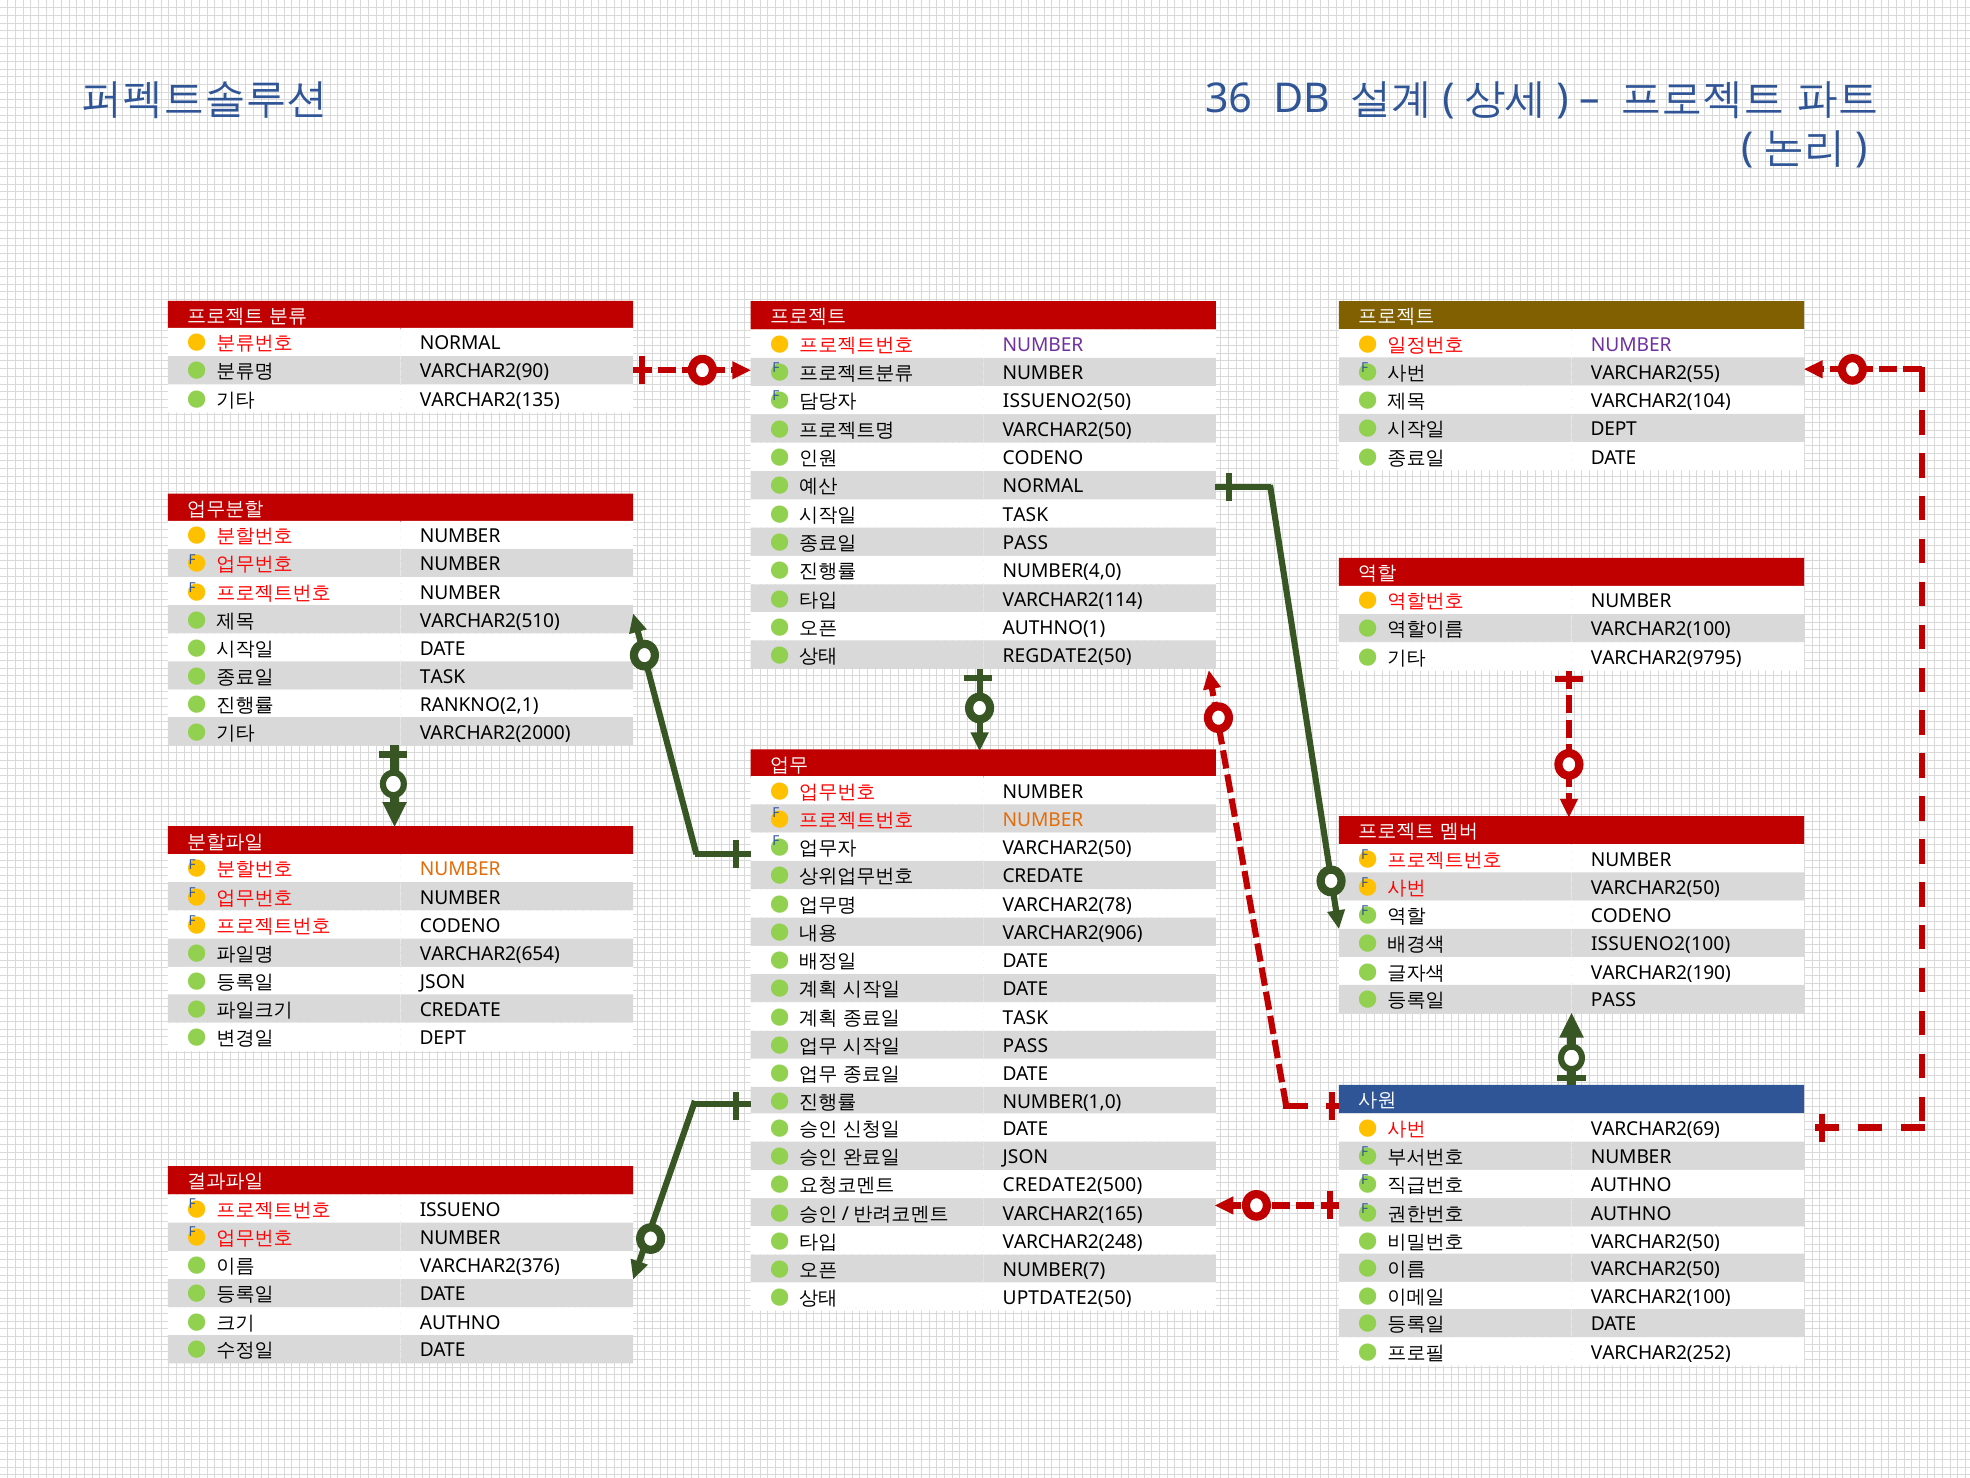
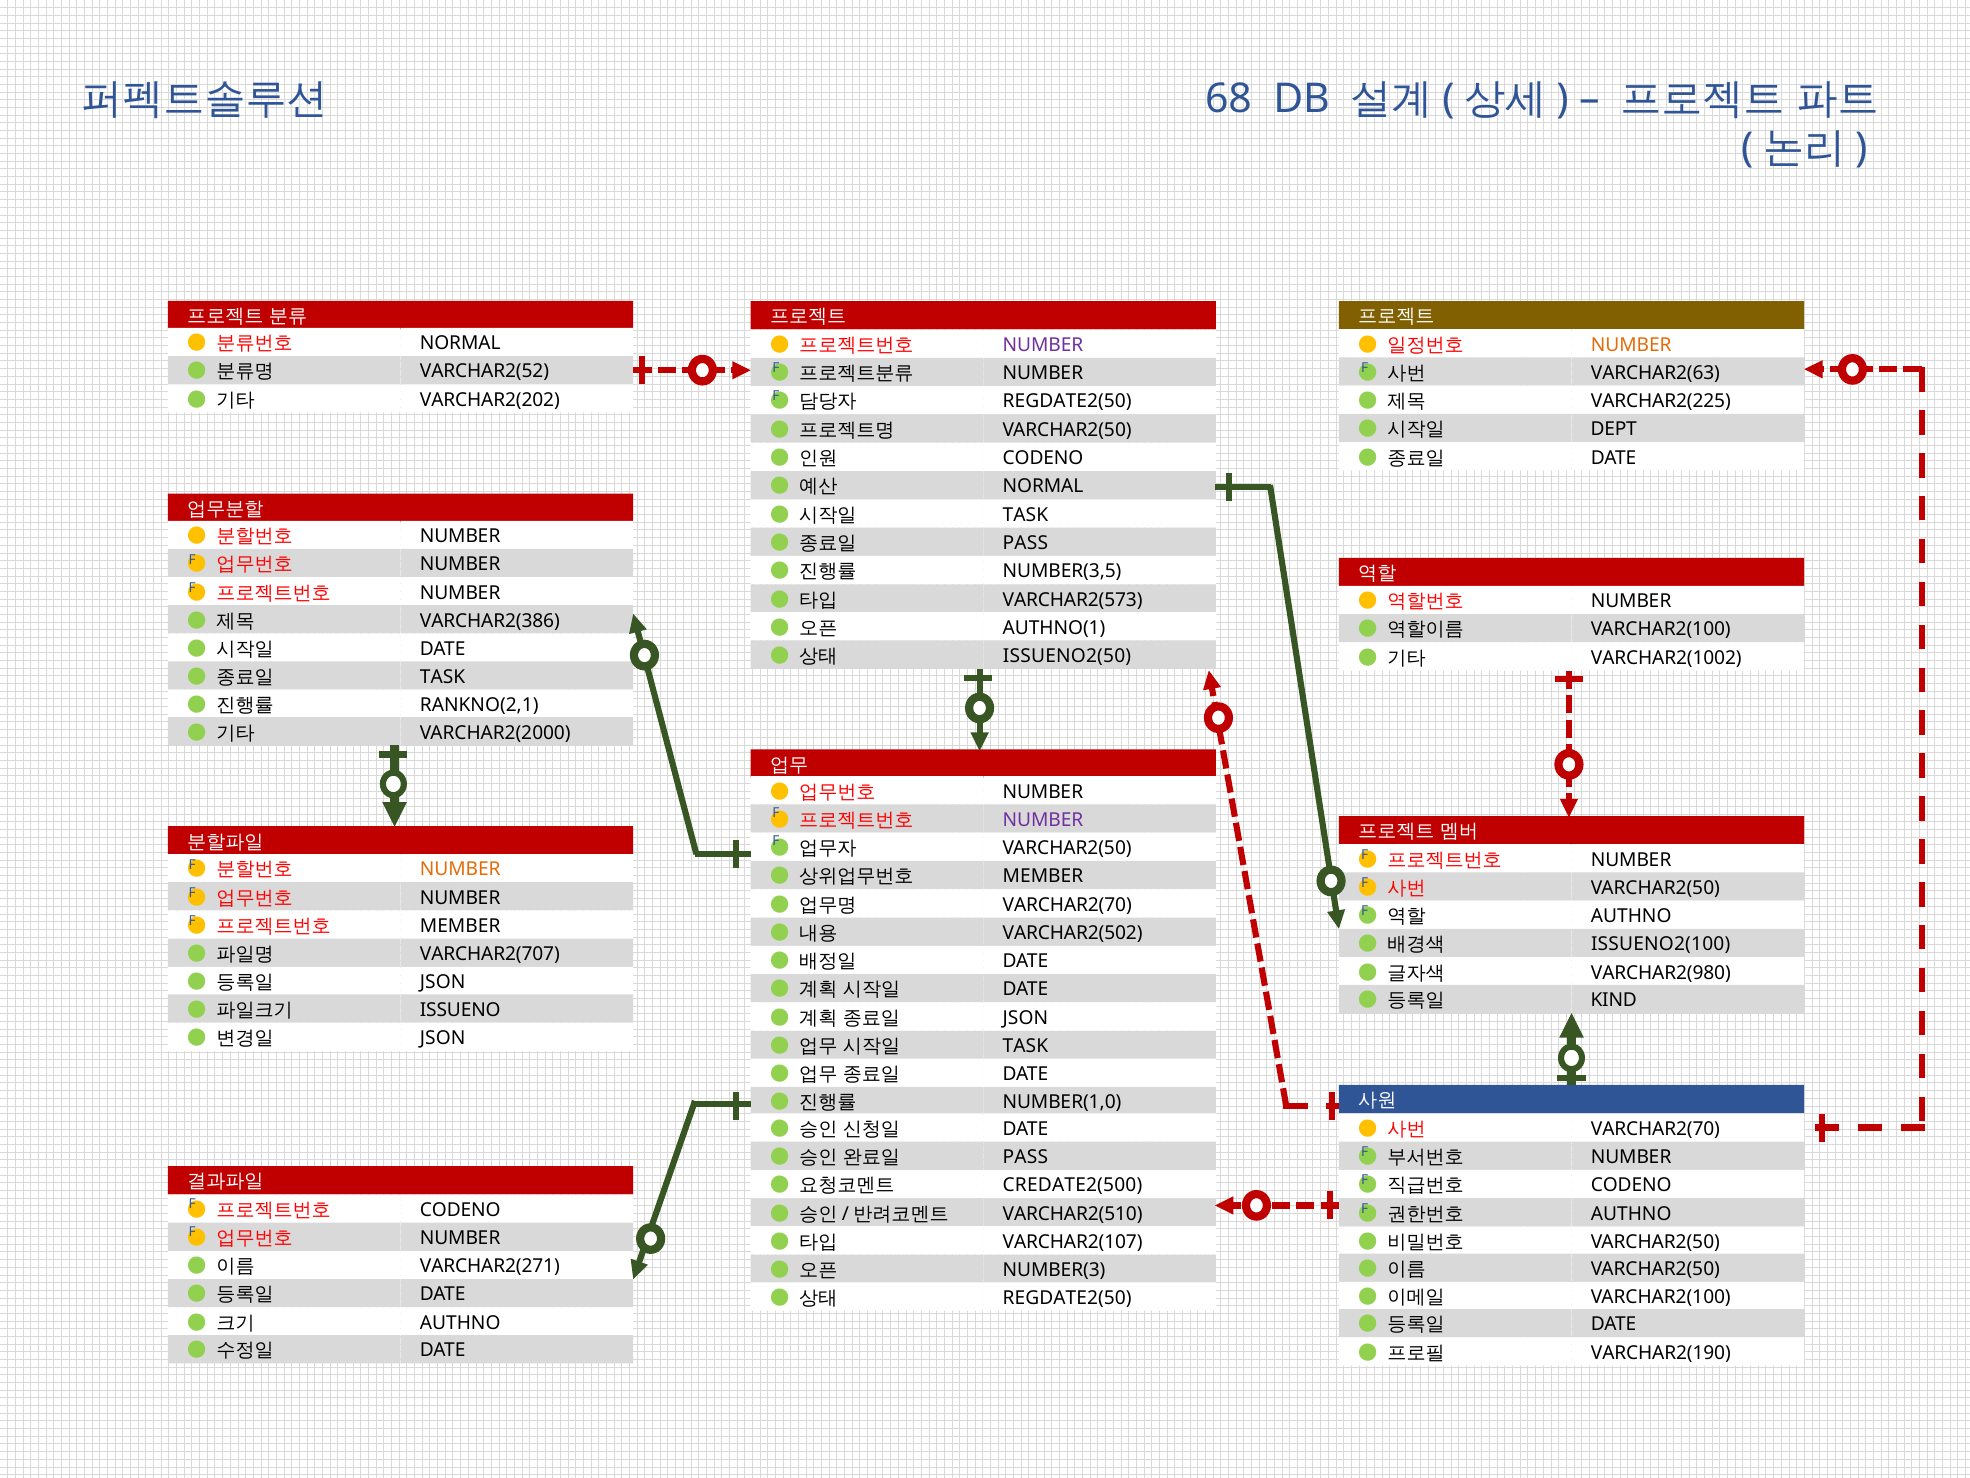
36: 36 -> 68 (1228, 99)
NUMBER colour: purple -> orange (1631, 345)
VARCHAR2(90: VARCHAR2(90 -> VARCHAR2(52 (484, 371)
VARCHAR2(55: VARCHAR2(55 -> VARCHAR2(63 (1655, 373)
VARCHAR2(135: VARCHAR2(135 -> VARCHAR2(202 (490, 400)
VARCHAR2(104: VARCHAR2(104 -> VARCHAR2(225 (1661, 401)
ISSUENO2(50: ISSUENO2(50 -> REGDATE2(50 (1067, 401)
NUMBER(4,0: NUMBER(4,0 -> NUMBER(3,5 (1062, 571)
VARCHAR2(114: VARCHAR2(114 -> VARCHAR2(573 (1073, 600)
VARCHAR2(510: VARCHAR2(510 -> VARCHAR2(386 (490, 621)
REGDATE2(50: REGDATE2(50 -> ISSUENO2(50 (1067, 656)
VARCHAR2(9795: VARCHAR2(9795 -> VARCHAR2(1002 (1666, 658)
NUMBER colour: orange -> purple (1043, 820)
CREDATE: CREDATE -> MEMBER (1043, 876)
VARCHAR2(78: VARCHAR2(78 -> VARCHAR2(70 (1067, 904)
CODENO: CODENO -> AUTHNO (1631, 916)
CODENO: CODENO -> MEMBER (460, 926)
VARCHAR2(906: VARCHAR2(906 -> VARCHAR2(502 (1073, 933)
VARCHAR2(654: VARCHAR2(654 -> VARCHAR2(707 (490, 954)
VARCHAR2(190: VARCHAR2(190 -> VARCHAR2(980 (1661, 972)
PASS: PASS -> KIND (1614, 1000)
CREDATE: CREDATE -> ISSUENO (460, 1010)
TASK: TASK -> JSON (1025, 1018)
DEPT: DEPT -> JSON (443, 1038)
PASS: PASS -> TASK (1025, 1046)
VARCHAR2(69: VARCHAR2(69 -> VARCHAR2(70 (1655, 1129)
JSON: JSON -> PASS (1025, 1157)
AUTHNO: AUTHNO -> CODENO (1631, 1185)
ISSUENO: ISSUENO -> CODENO (460, 1210)
VARCHAR2(165: VARCHAR2(165 -> VARCHAR2(510 (1073, 1213)
VARCHAR2(248: VARCHAR2(248 -> VARCHAR2(107 (1073, 1241)
VARCHAR2(376: VARCHAR2(376 -> VARCHAR2(271 (490, 1266)
NUMBER(7: NUMBER(7 -> NUMBER(3 (1054, 1270)
UPTDATE2(50: UPTDATE2(50 -> REGDATE2(50 (1067, 1297)
VARCHAR2(252: VARCHAR2(252 -> VARCHAR2(190 (1661, 1352)
